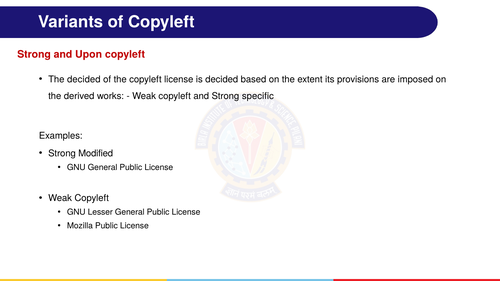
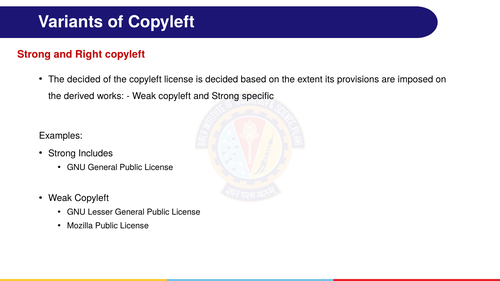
Upon: Upon -> Right (89, 54)
Modified: Modified -> Includes (96, 154)
